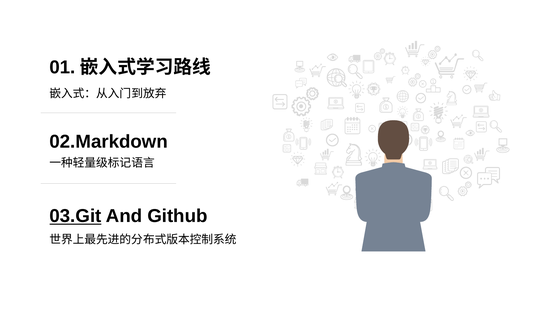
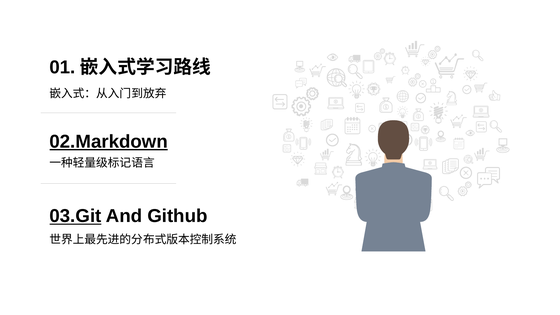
02.Markdown underline: none -> present (109, 142)
